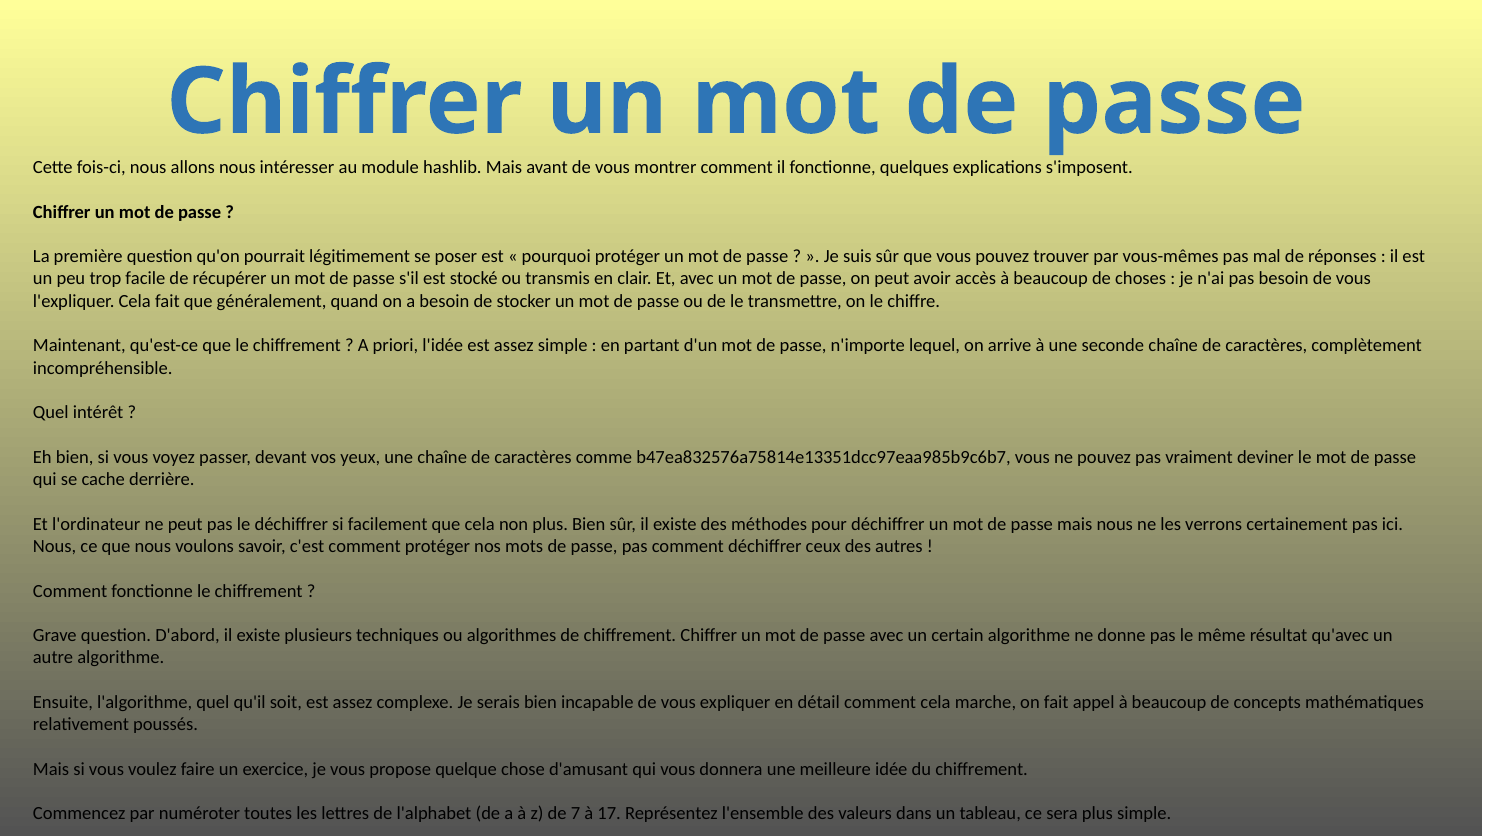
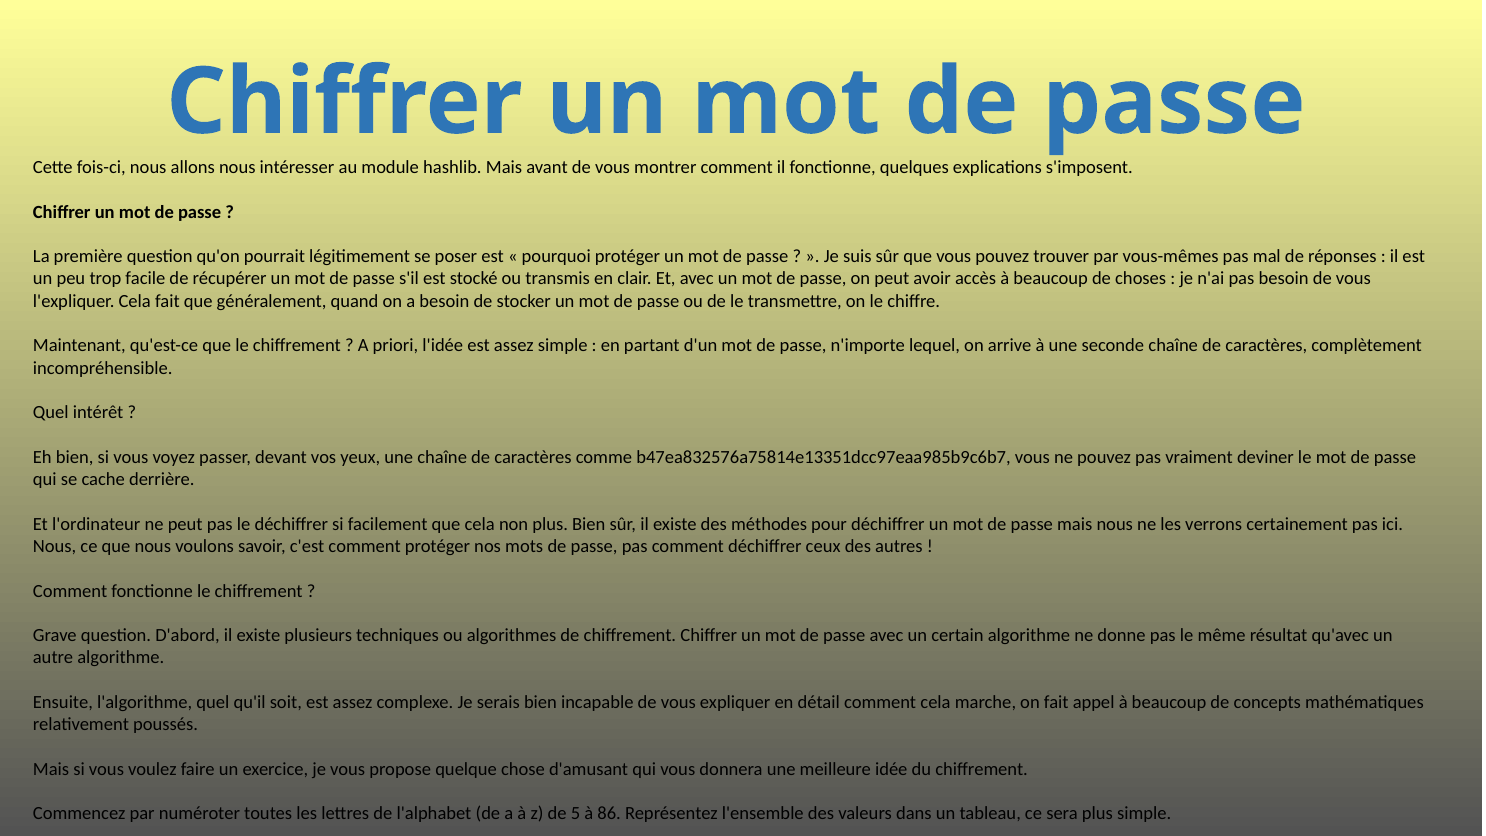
7: 7 -> 5 (575, 814)
17: 17 -> 86 (609, 814)
